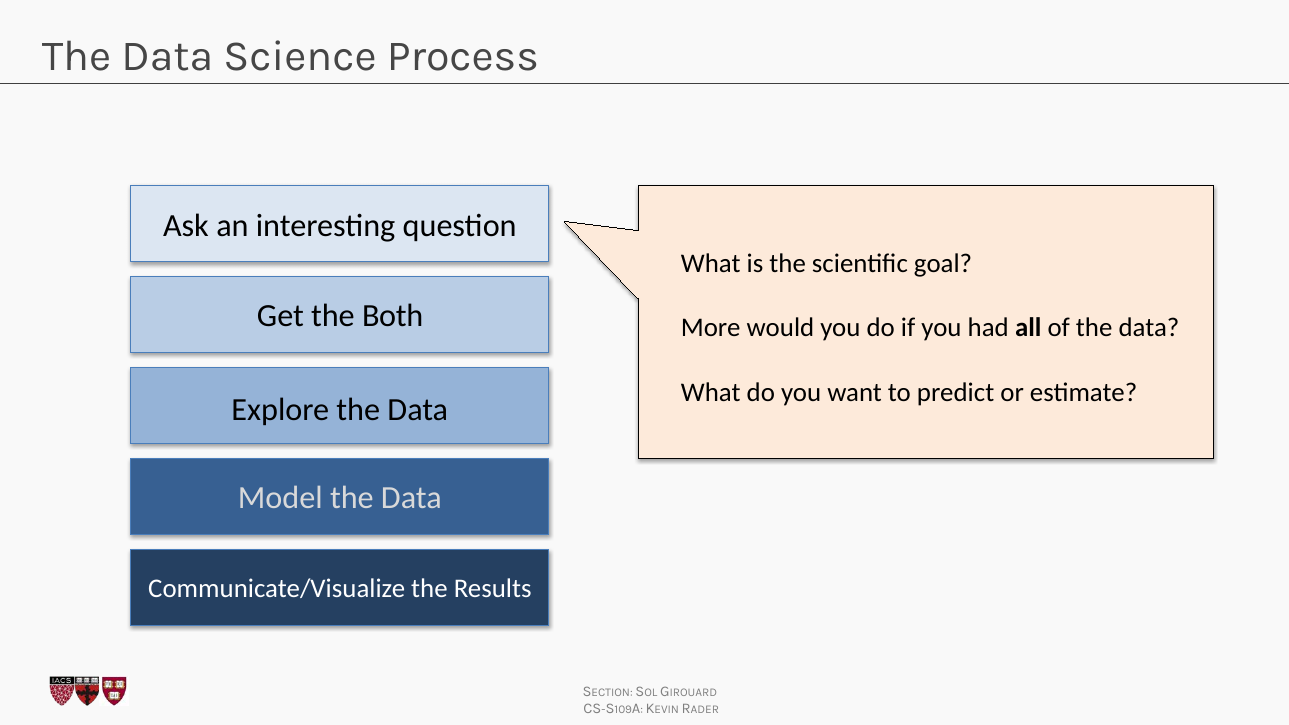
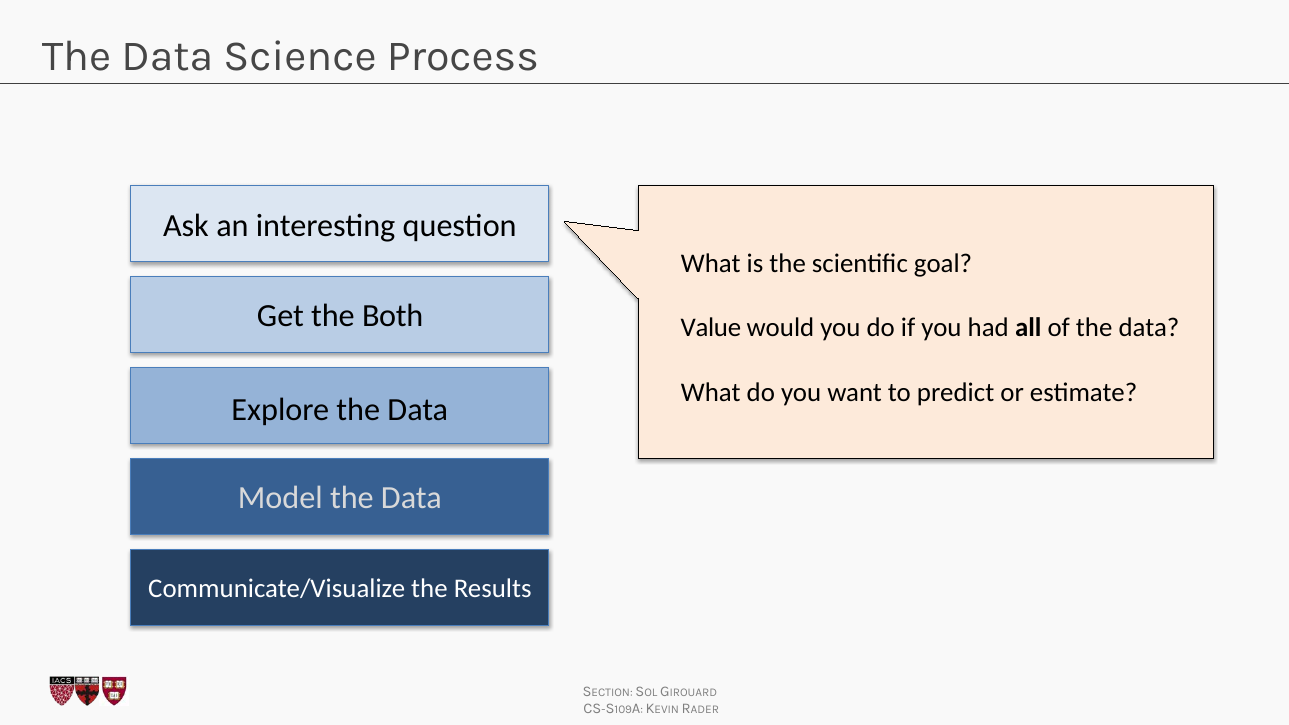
More: More -> Value (711, 328)
